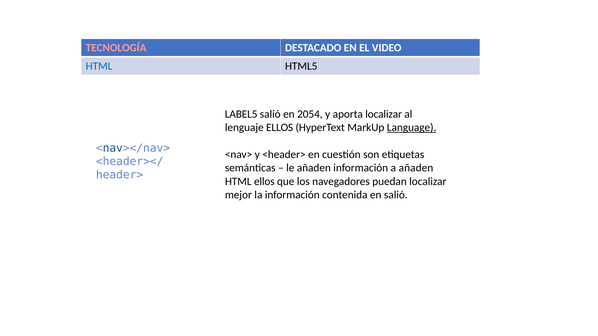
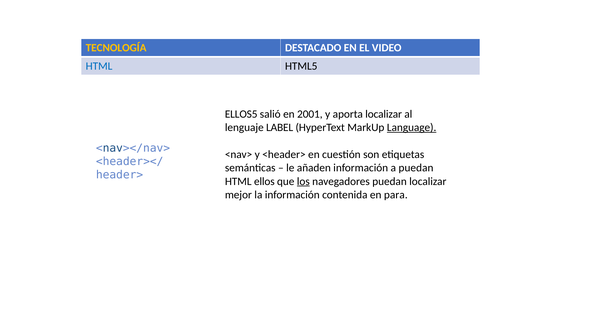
TECNOLOGÍA colour: pink -> yellow (116, 48)
LABEL5: LABEL5 -> ELLOS5 (241, 114)
2054: 2054 -> 2001 (310, 114)
lenguaje ELLOS: ELLOS -> LABEL (280, 128)
a añaden: añaden -> puedan (416, 168)
los underline: none -> present (303, 182)
en salió: salió -> para (396, 195)
